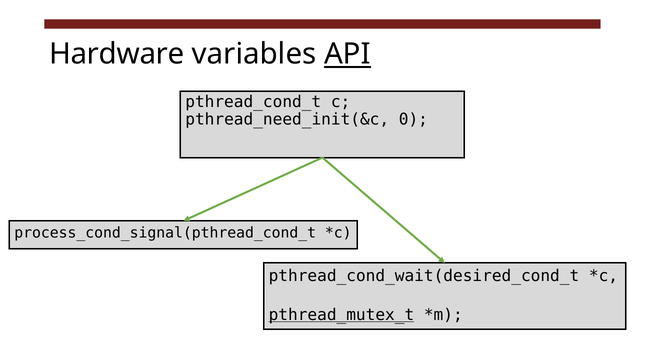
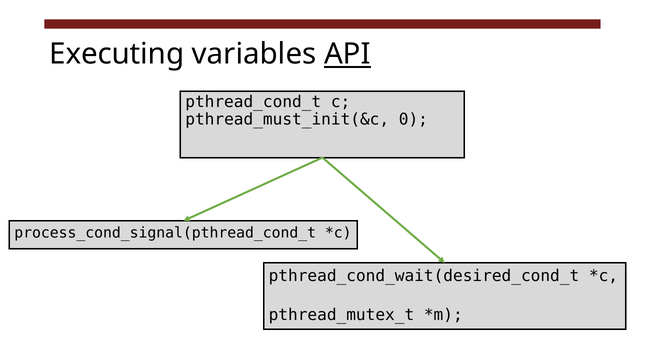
Hardware: Hardware -> Executing (117, 54)
pthread_need_init(&c: pthread_need_init(&c -> pthread_must_init(&c (287, 119)
pthread_mutex_t underline: present -> none (341, 315)
